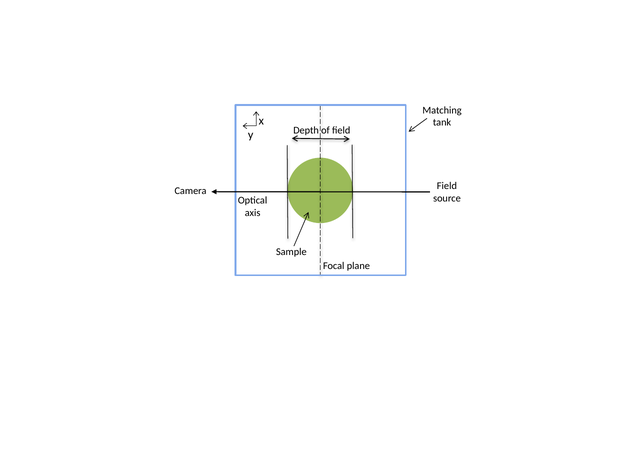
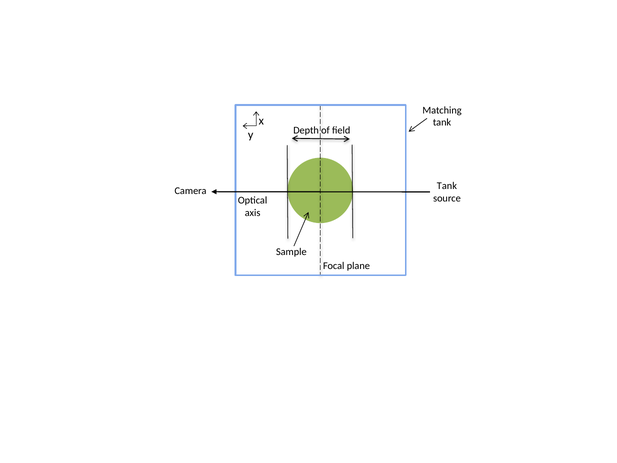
Field: Field -> Tank (447, 186)
